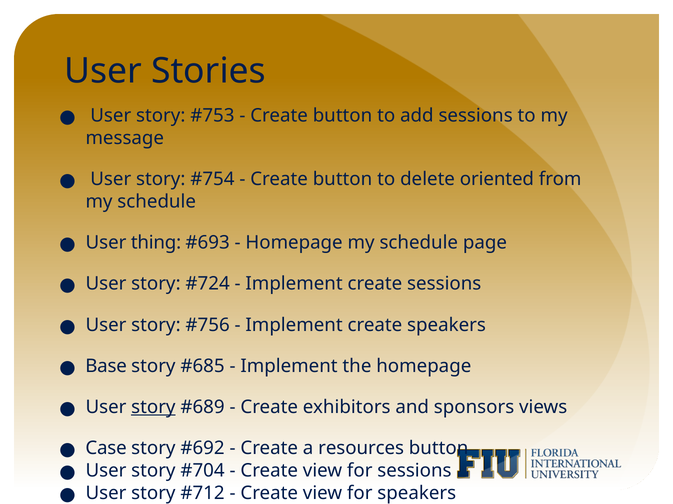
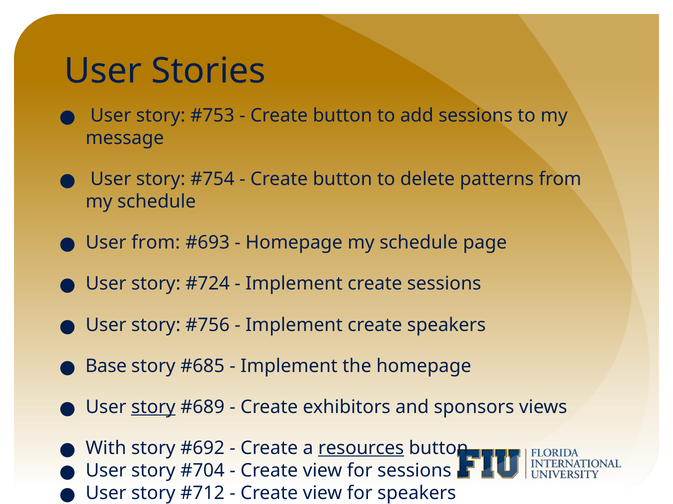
oriented: oriented -> patterns (497, 179)
User thing: thing -> from (156, 243)
Case: Case -> With (106, 449)
resources underline: none -> present (361, 449)
